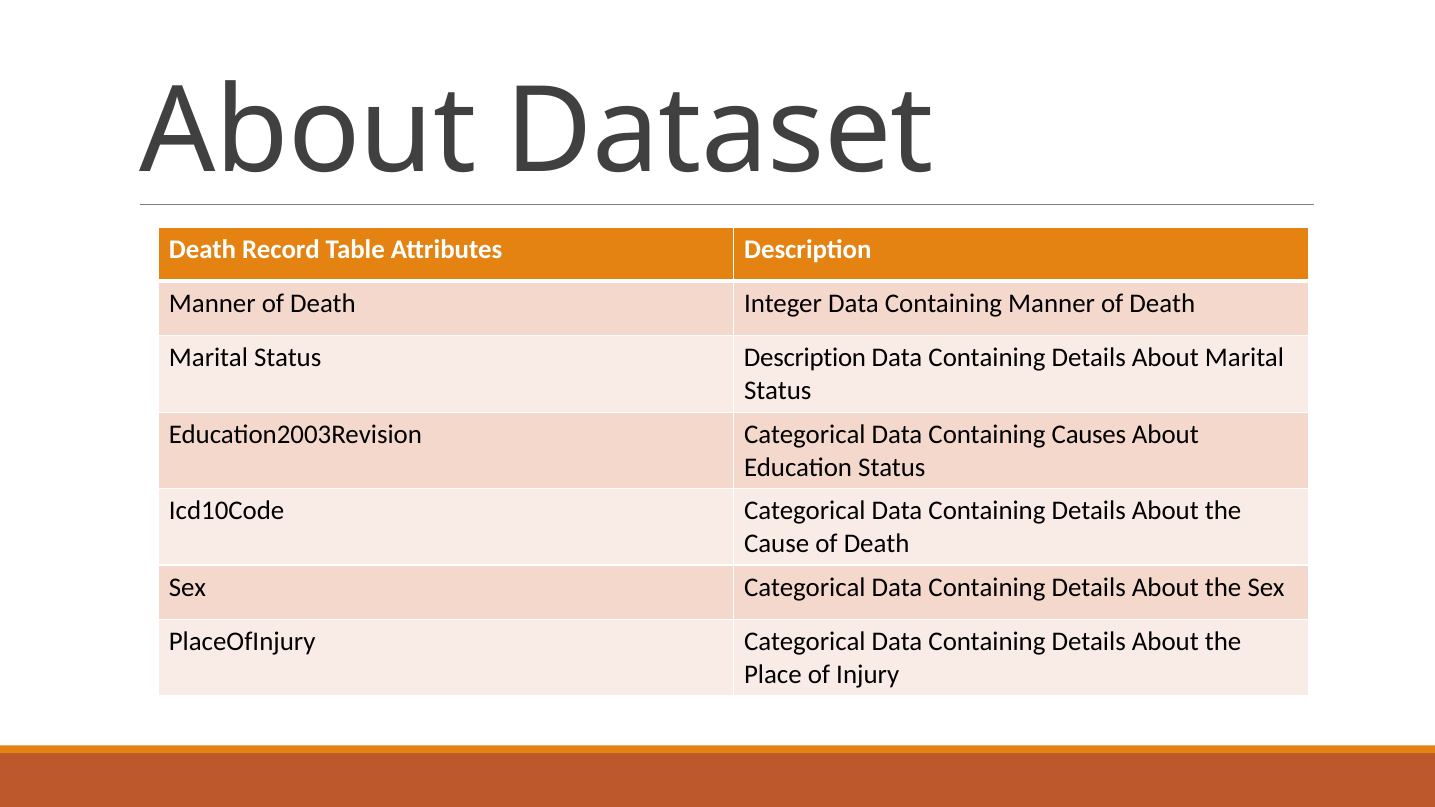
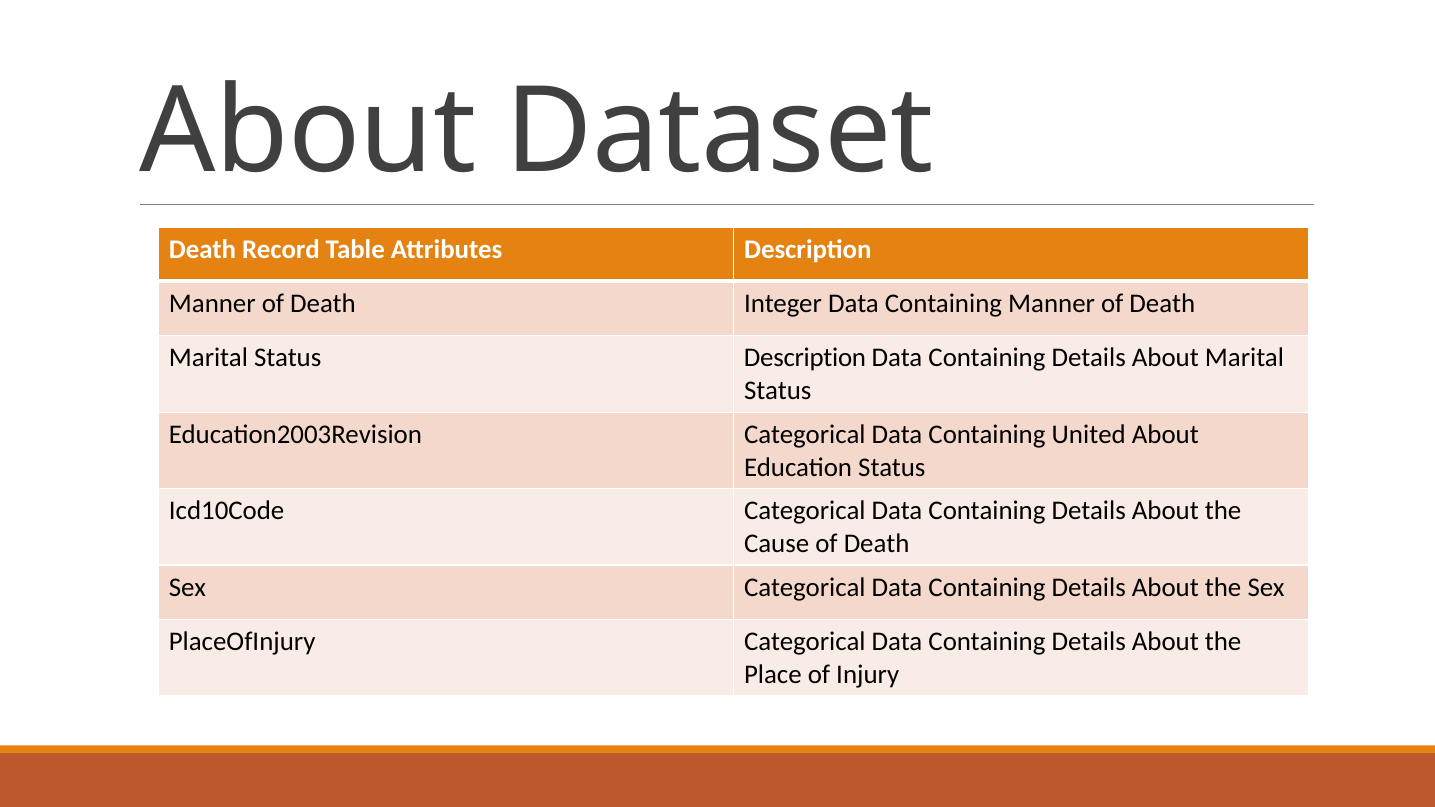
Causes: Causes -> United (1089, 434)
